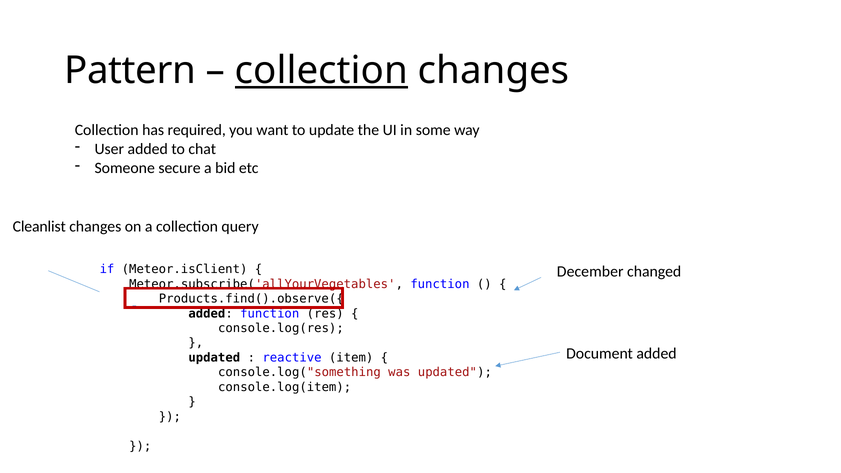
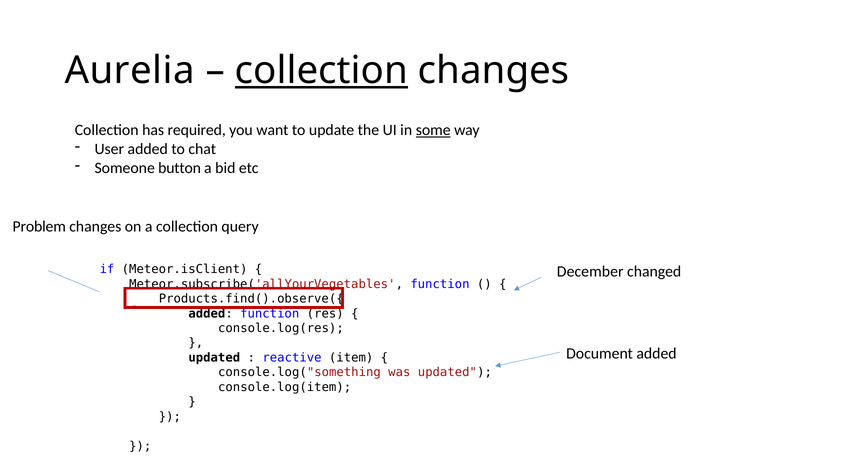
Pattern: Pattern -> Aurelia (130, 71)
some underline: none -> present (433, 130)
secure: secure -> button (180, 168)
Cleanlist: Cleanlist -> Problem (39, 226)
